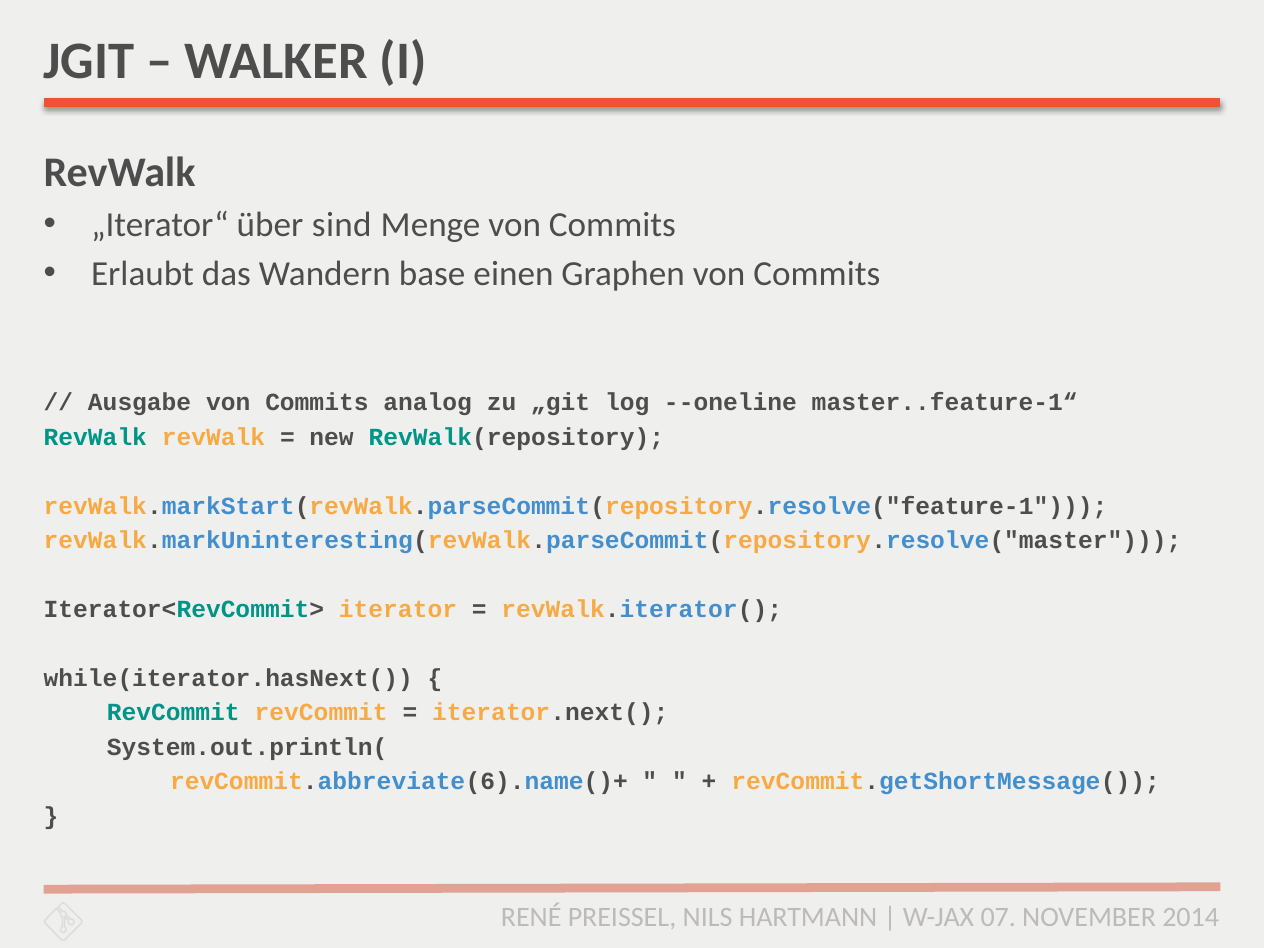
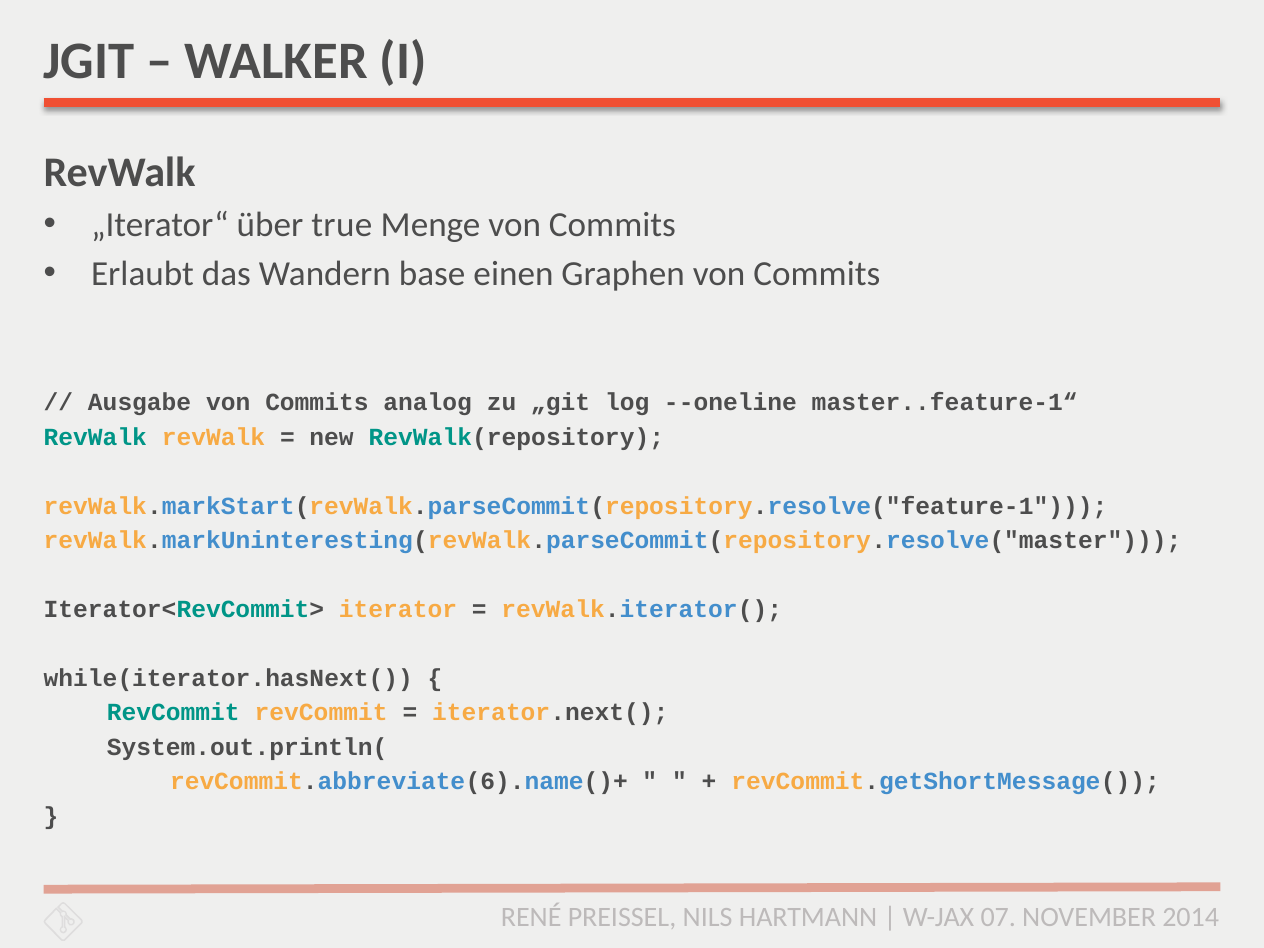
sind: sind -> true (342, 225)
